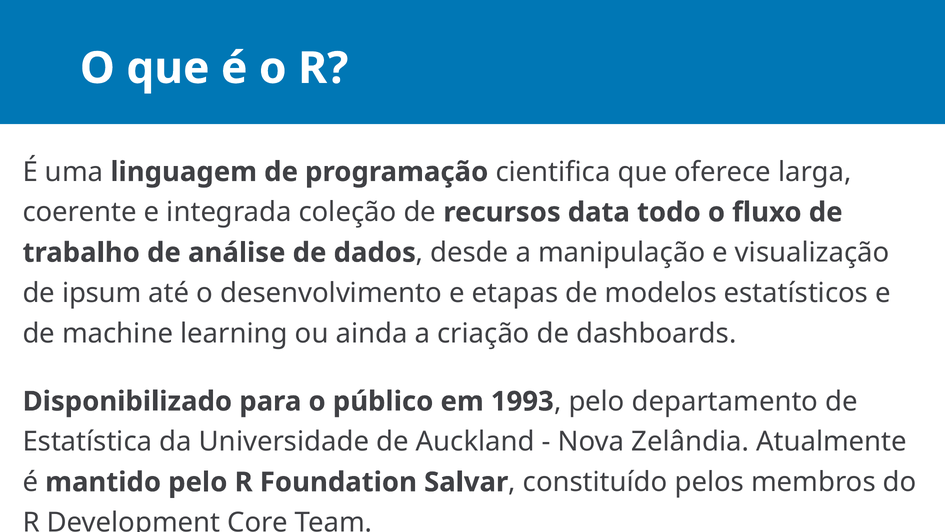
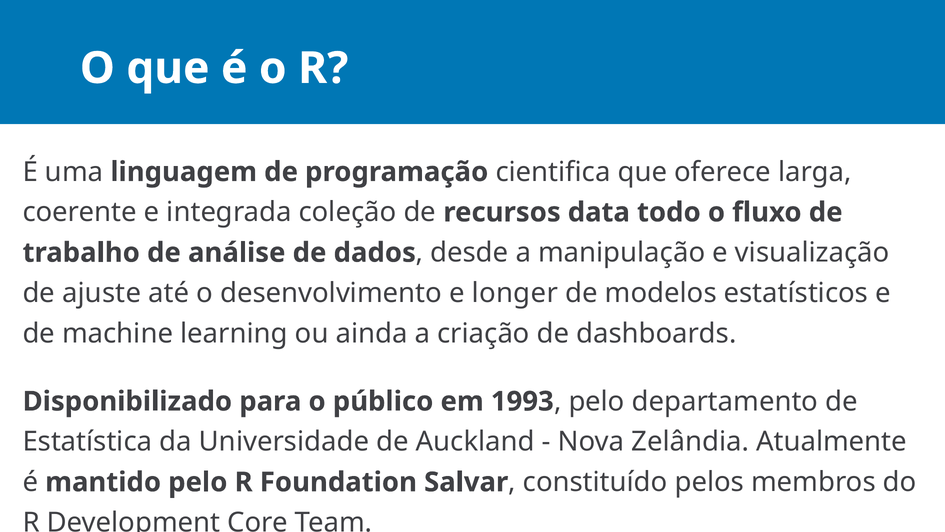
ipsum: ipsum -> ajuste (102, 293)
etapas: etapas -> longer (515, 293)
